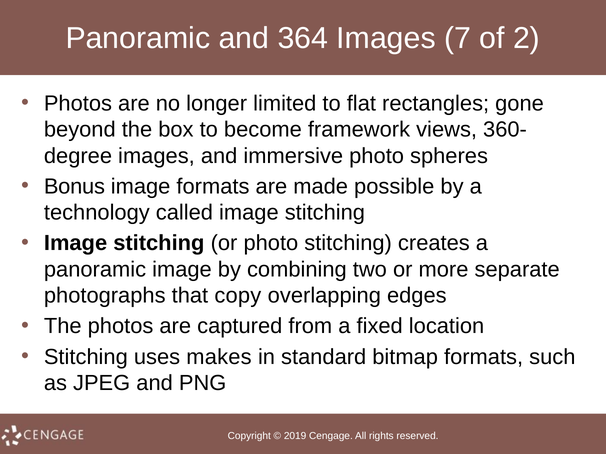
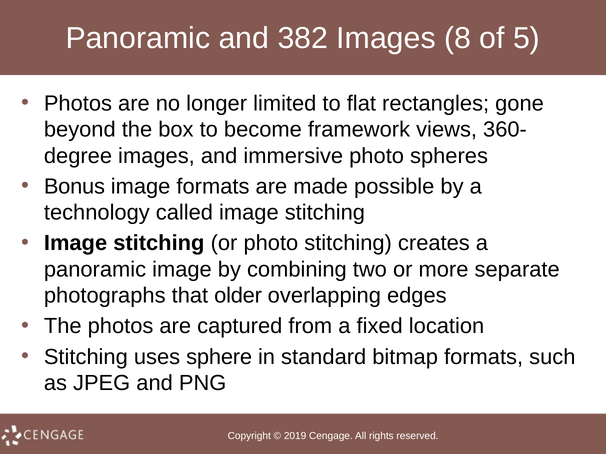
364: 364 -> 382 (303, 38)
7: 7 -> 8 (458, 38)
2: 2 -> 5 (527, 38)
copy: copy -> older (238, 296)
makes: makes -> sphere (219, 357)
